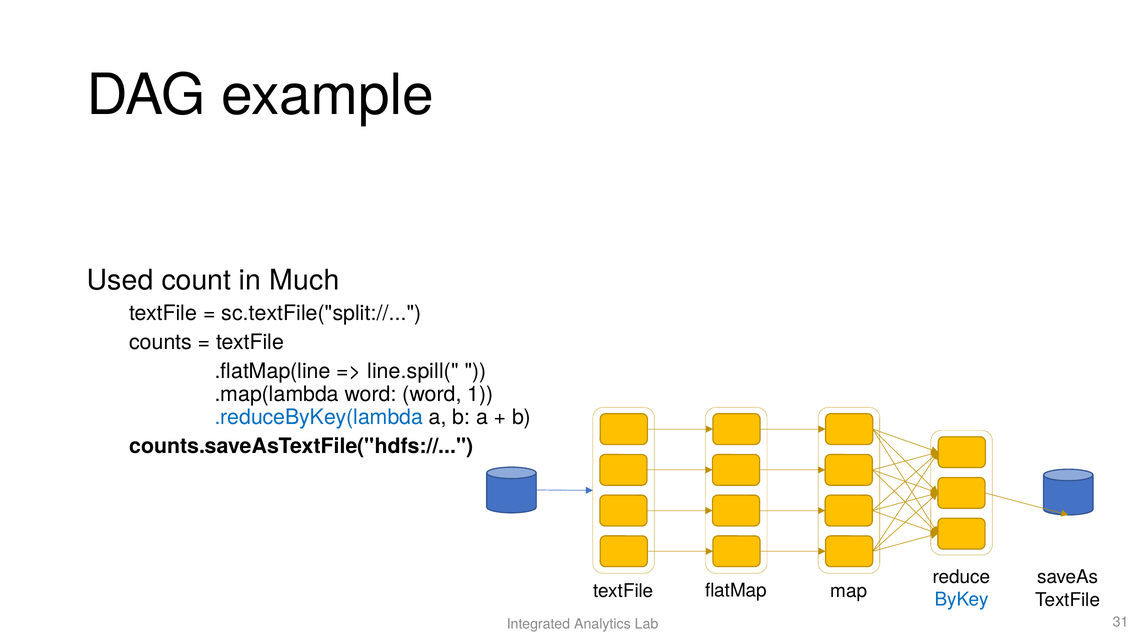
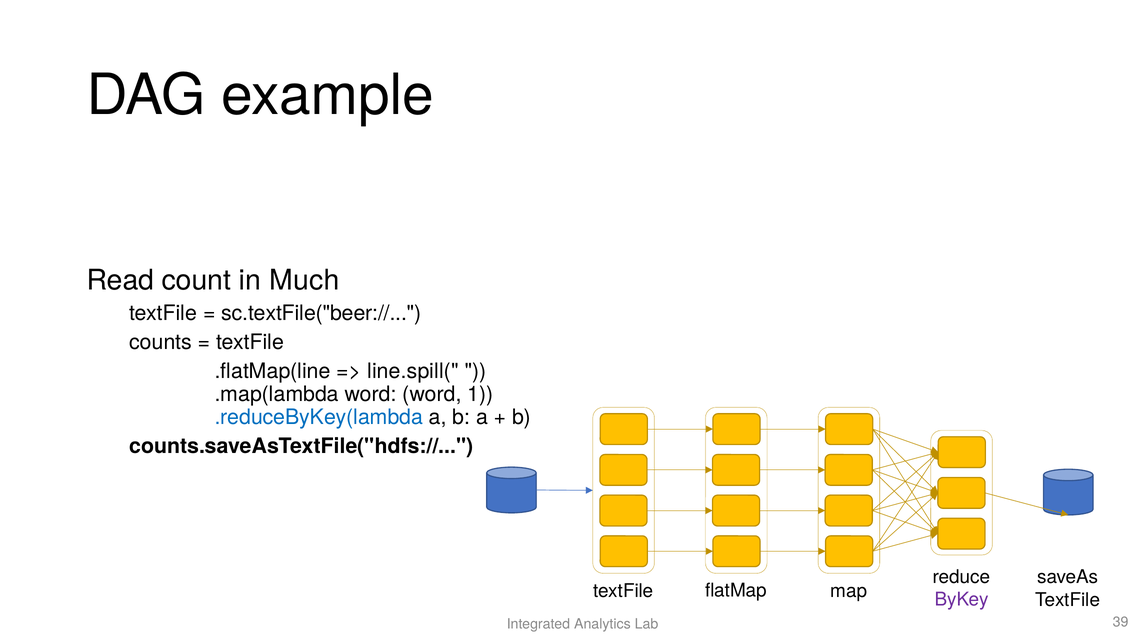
Used: Used -> Read (120, 280)
sc.textFile("split://: sc.textFile("split:// -> sc.textFile("beer:// (321, 313)
ByKey colour: blue -> purple (962, 599)
31: 31 -> 39 (1121, 622)
